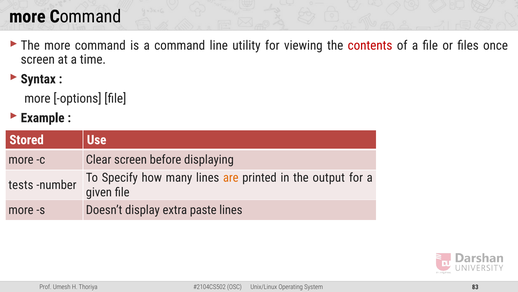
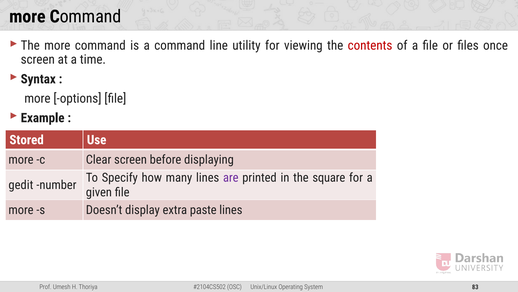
are colour: orange -> purple (231, 177)
output: output -> square (329, 177)
tests: tests -> gedit (21, 185)
